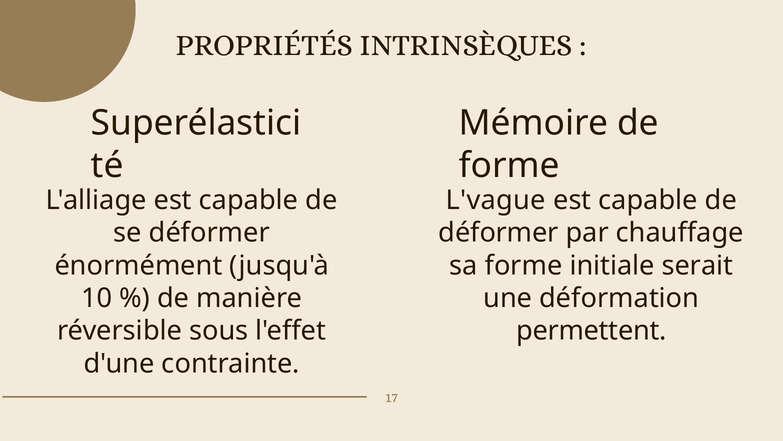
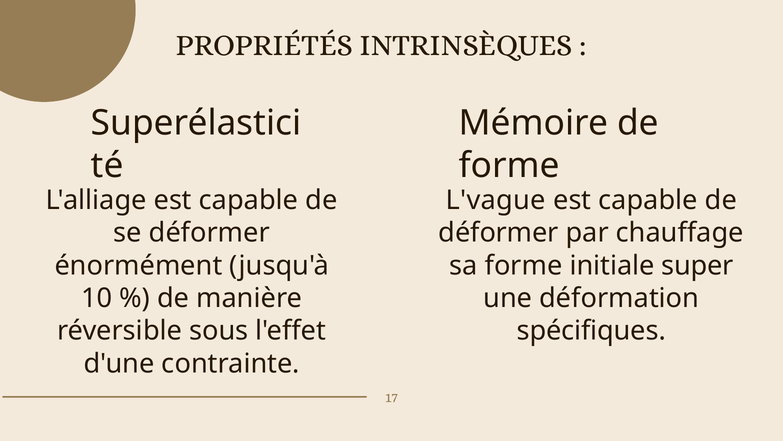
serait: serait -> super (697, 265)
permettent: permettent -> spécifiques (591, 331)
